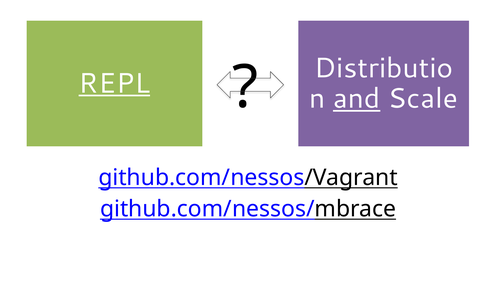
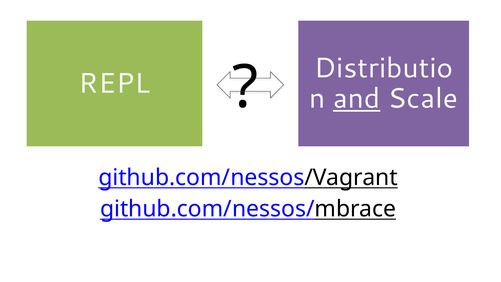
REPL underline: present -> none (114, 83)
